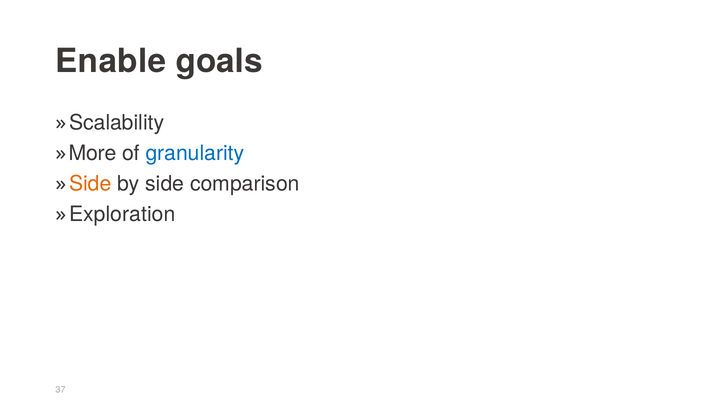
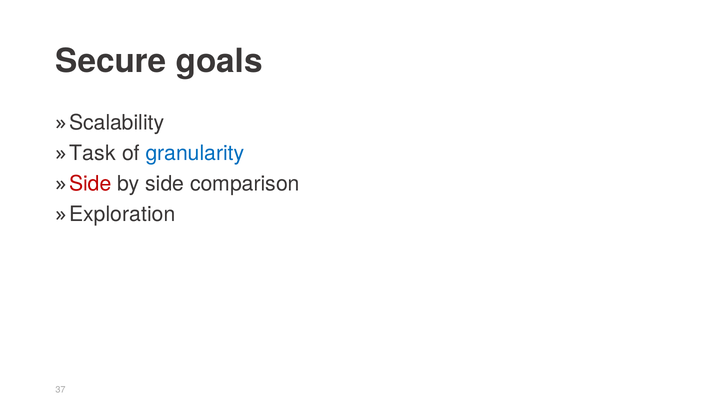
Enable: Enable -> Secure (111, 61)
More: More -> Task (93, 153)
Side colour: orange -> red (90, 184)
